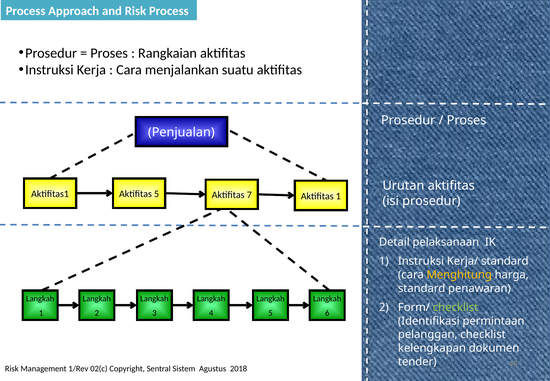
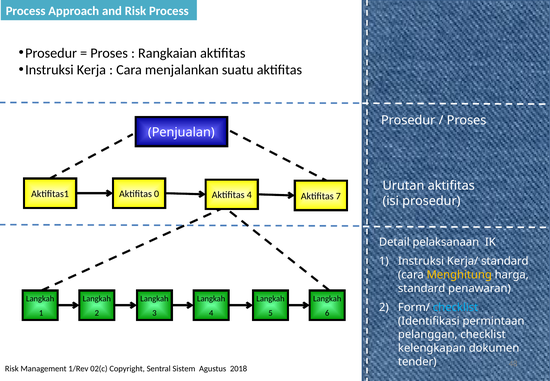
Aktifitas 5: 5 -> 0 (157, 194)
Aktifitas 1: 1 -> 7 (338, 196)
Aktifitas 7: 7 -> 4 (249, 195)
checklist colour: light green -> light blue (456, 307)
